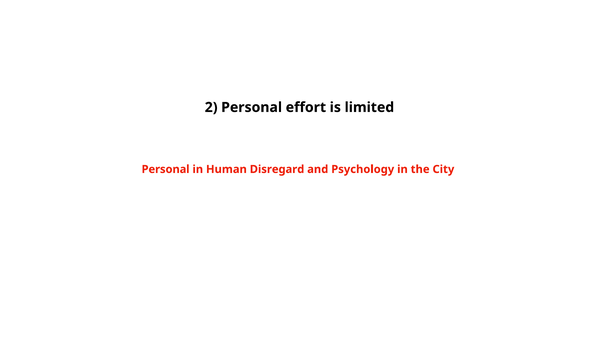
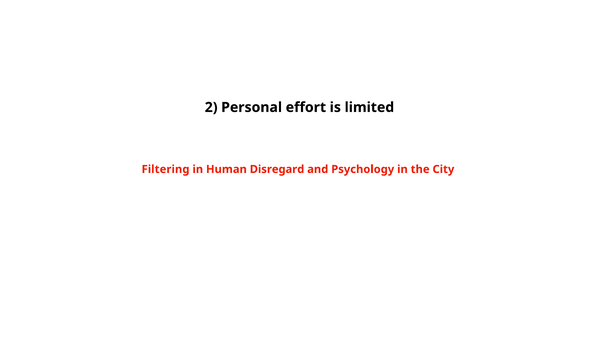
Personal: Personal -> Filtering (166, 169)
